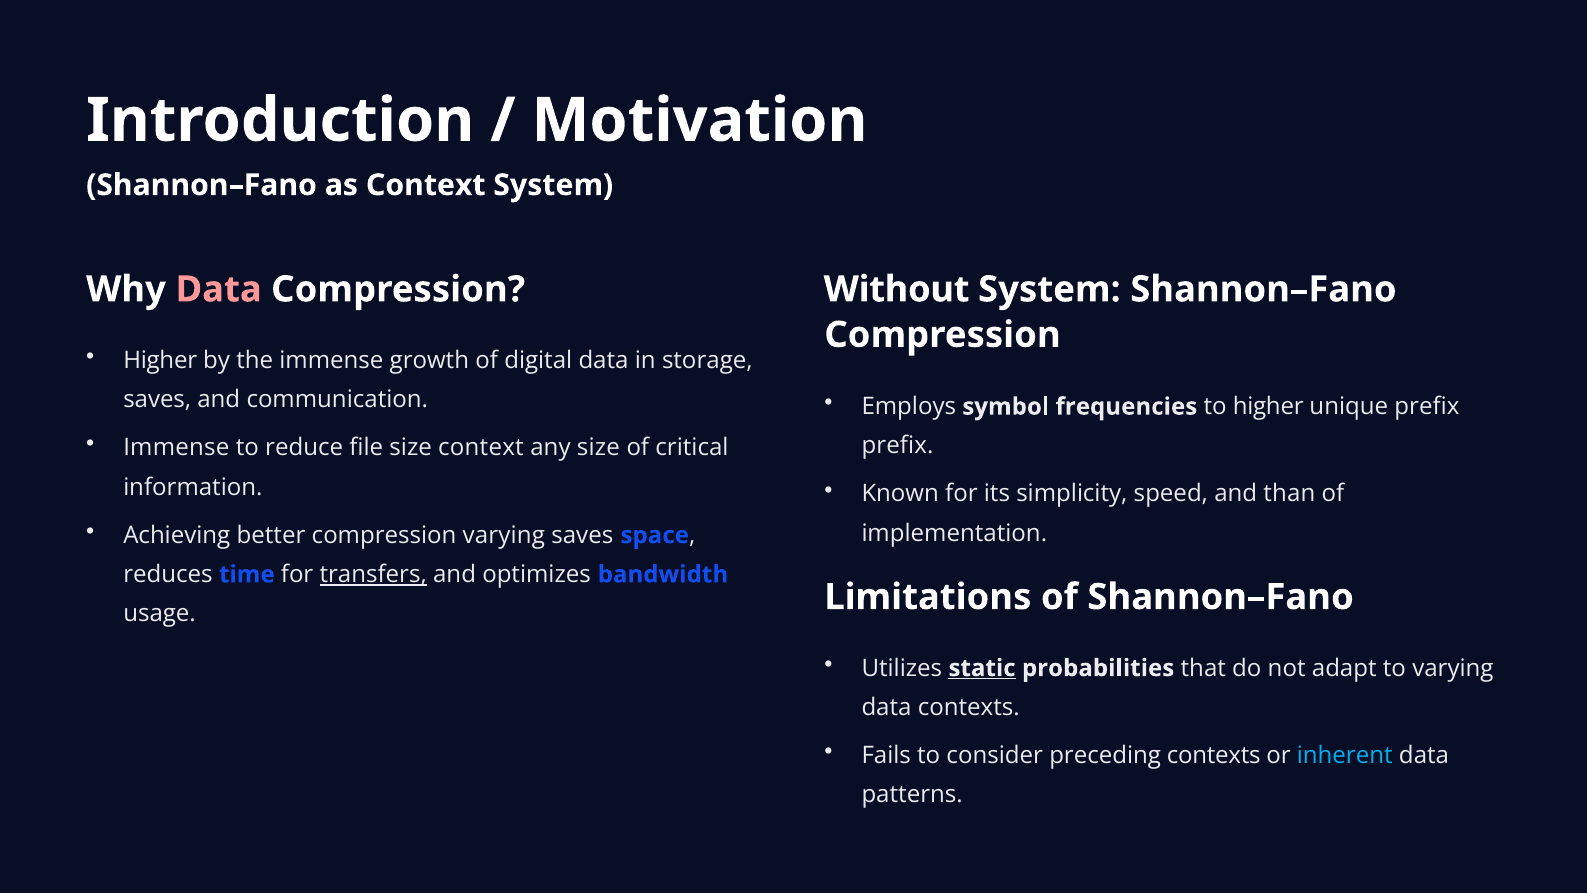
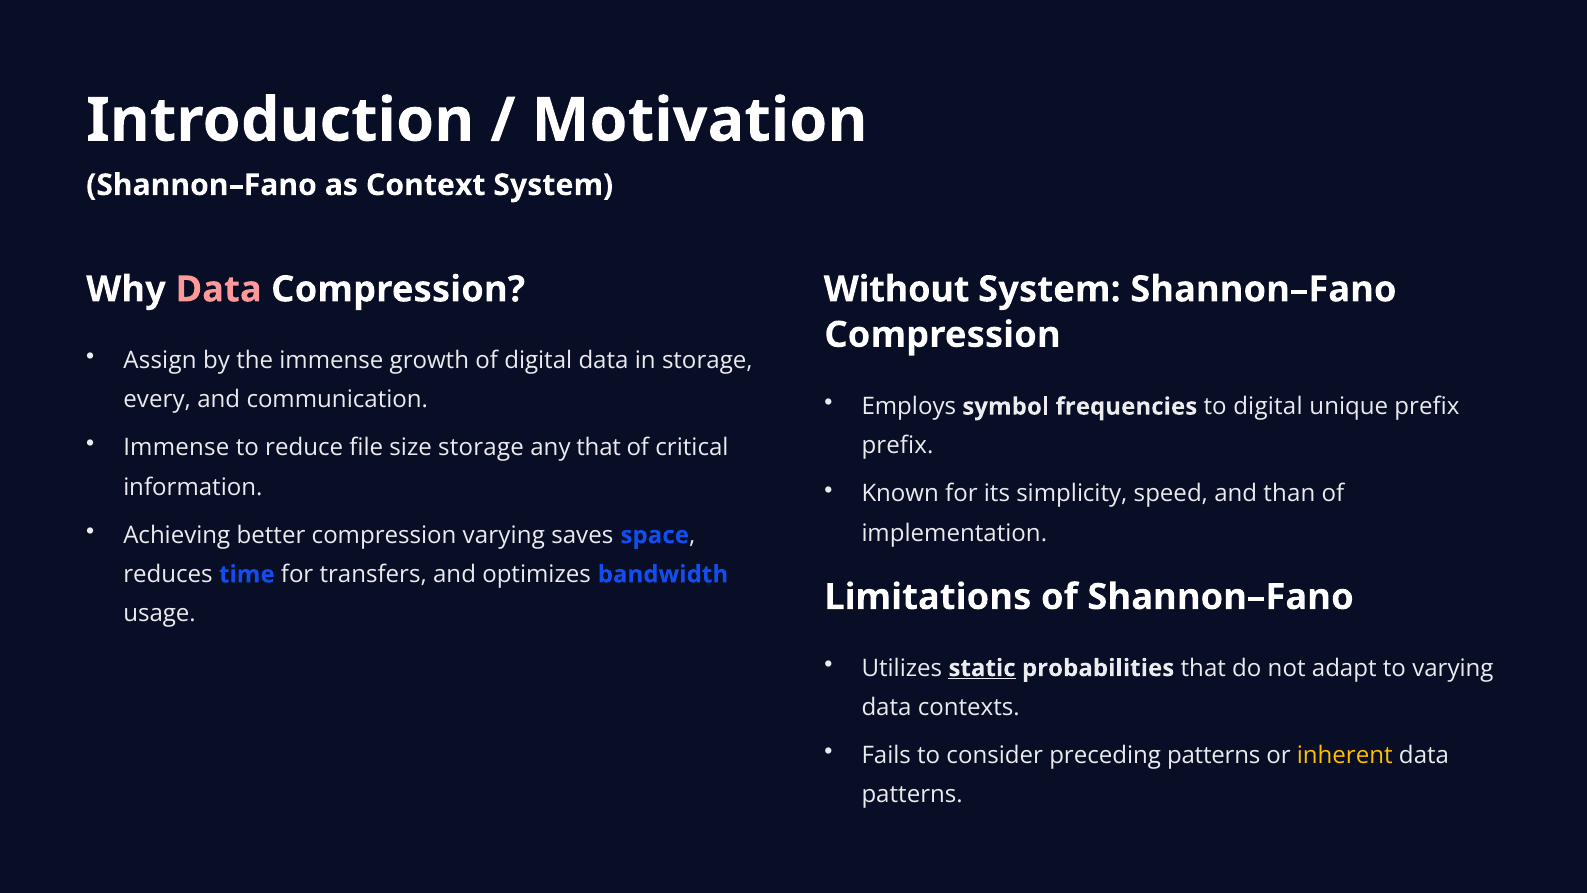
Higher: Higher -> Assign (160, 360)
saves: saves -> every (157, 400)
to higher: higher -> digital (1268, 407)
size context: context -> storage (481, 448)
any size: size -> that (599, 448)
transfers underline: present -> none (373, 574)
preceding contexts: contexts -> patterns (1214, 755)
inherent colour: light blue -> yellow (1345, 755)
